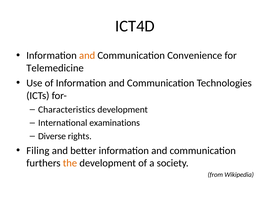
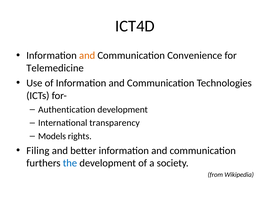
Characteristics: Characteristics -> Authentication (67, 110)
examinations: examinations -> transparency (115, 123)
Diverse: Diverse -> Models (52, 137)
the colour: orange -> blue (70, 164)
